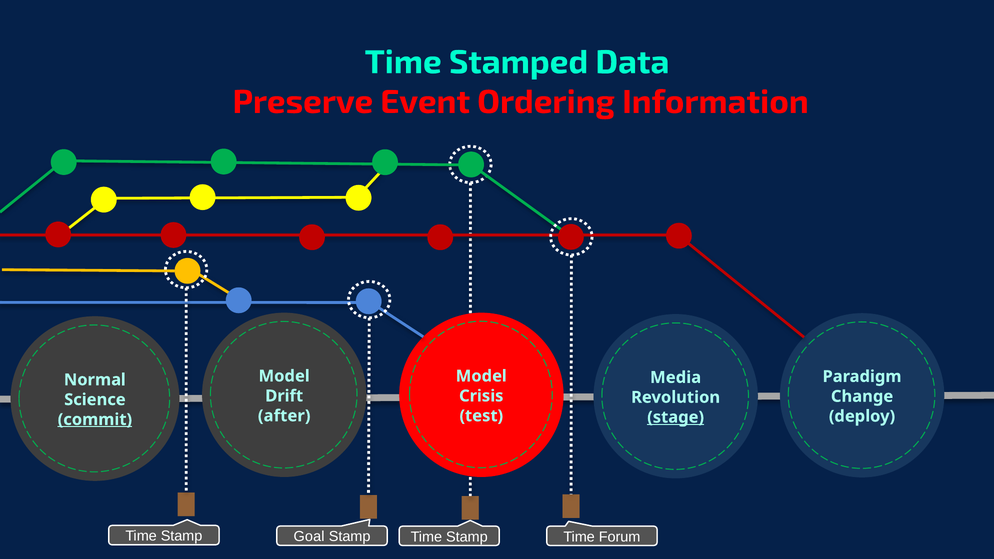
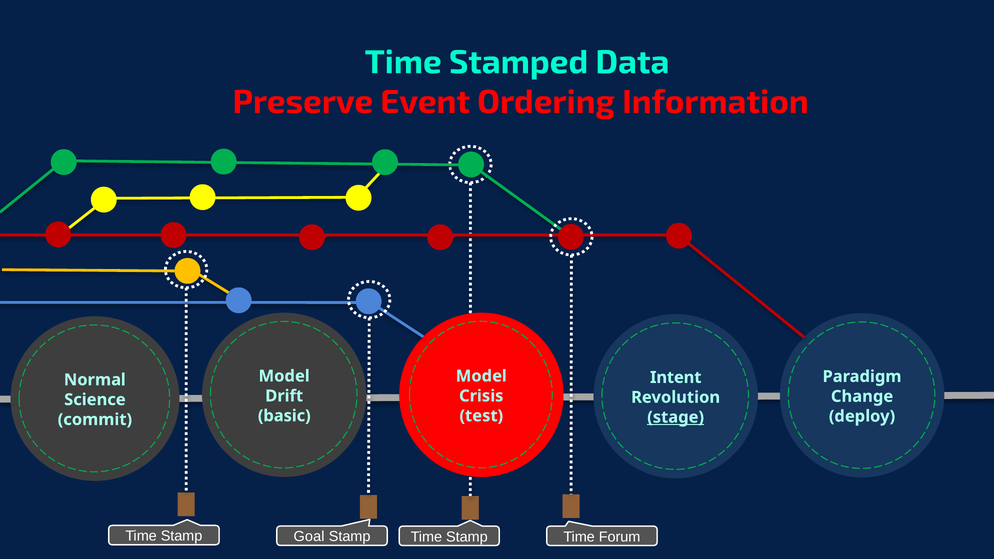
Media: Media -> Intent (676, 378)
after: after -> basic (284, 416)
commit underline: present -> none (95, 420)
